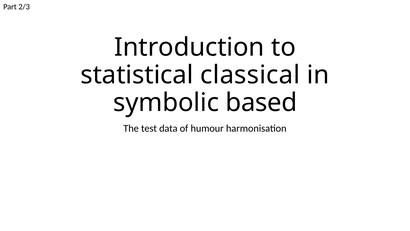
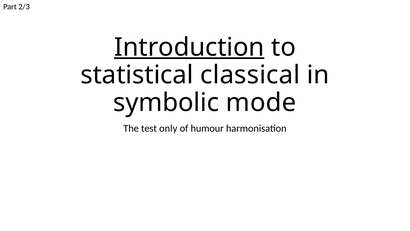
Introduction underline: none -> present (189, 47)
based: based -> mode (261, 102)
data: data -> only (168, 128)
